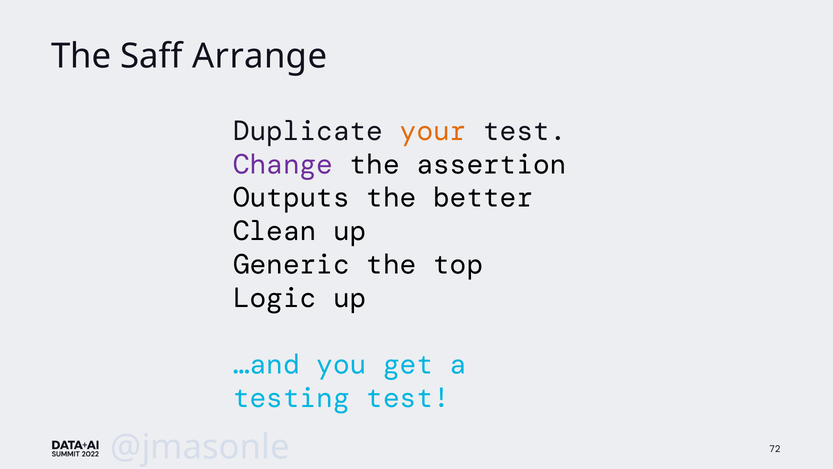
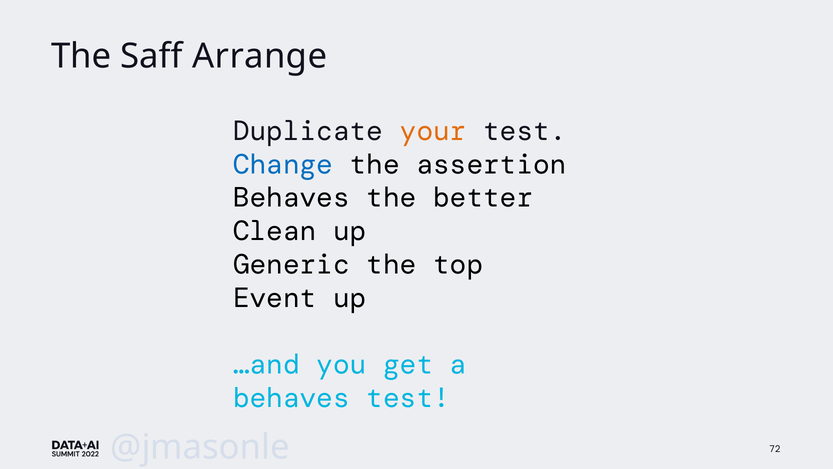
Change colour: purple -> blue (283, 164)
Outputs: Outputs -> Behaves (291, 198)
Logic: Logic -> Event (275, 298)
testing: testing -> behaves (291, 398)
